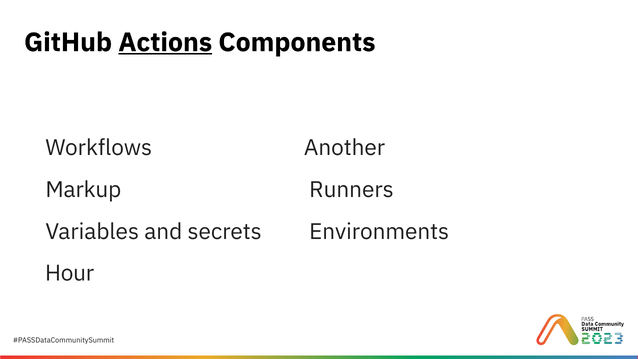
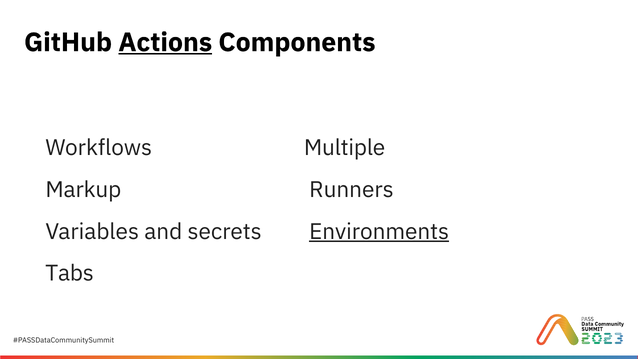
Another: Another -> Multiple (345, 148)
Environments underline: none -> present (379, 232)
Hour: Hour -> Tabs (70, 273)
